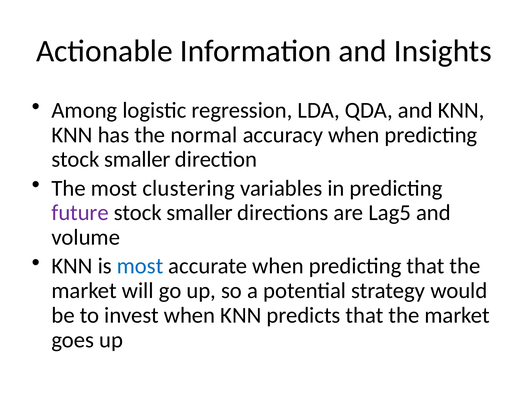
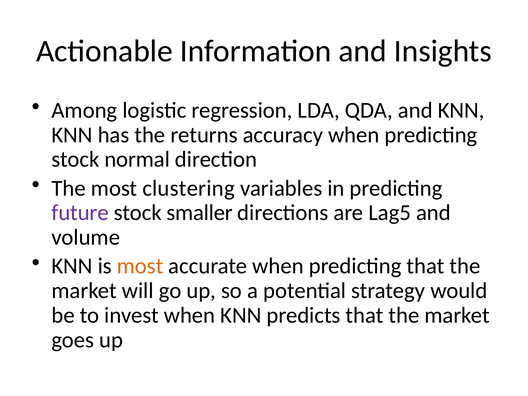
normal: normal -> returns (204, 135)
smaller: smaller -> normal (137, 159)
most colour: blue -> orange (140, 266)
